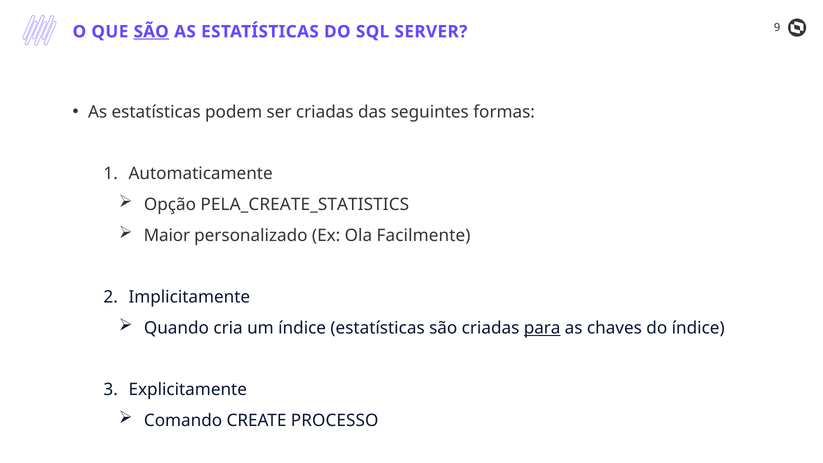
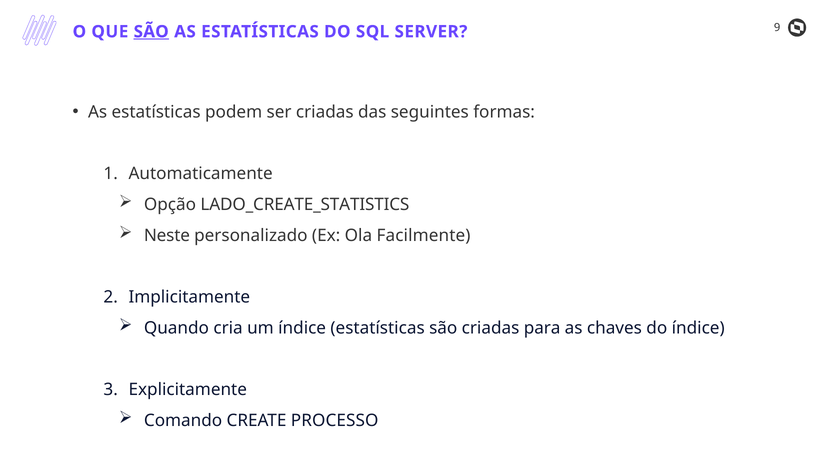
PELA_CREATE_STATISTICS: PELA_CREATE_STATISTICS -> LADO_CREATE_STATISTICS (305, 205)
Maior: Maior -> Neste (167, 235)
para underline: present -> none (542, 328)
